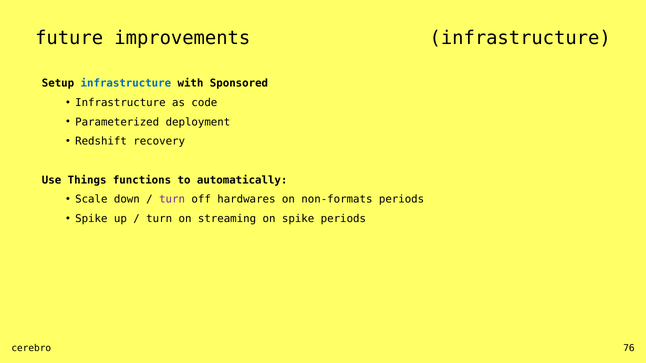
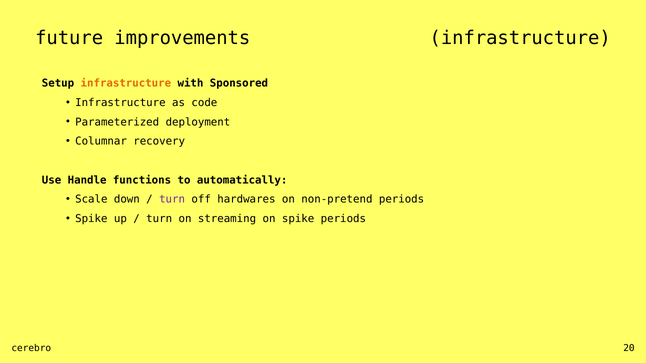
infrastructure colour: blue -> orange (126, 83)
Redshift: Redshift -> Columnar (101, 141)
Things: Things -> Handle (87, 180)
non-formats: non-formats -> non-pretend (337, 200)
76: 76 -> 20 (629, 349)
